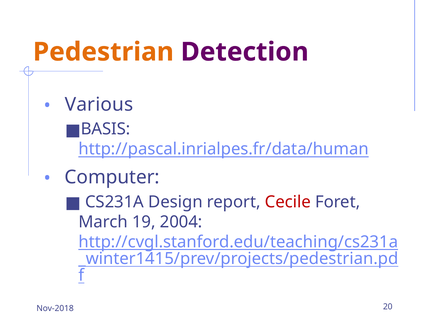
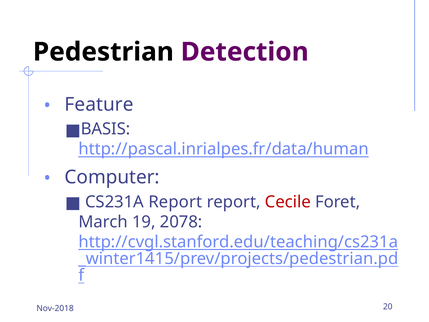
Pedestrian colour: orange -> black (103, 52)
Various: Various -> Feature (99, 104)
CS231A Design: Design -> Report (175, 202)
2004: 2004 -> 2078 (181, 222)
